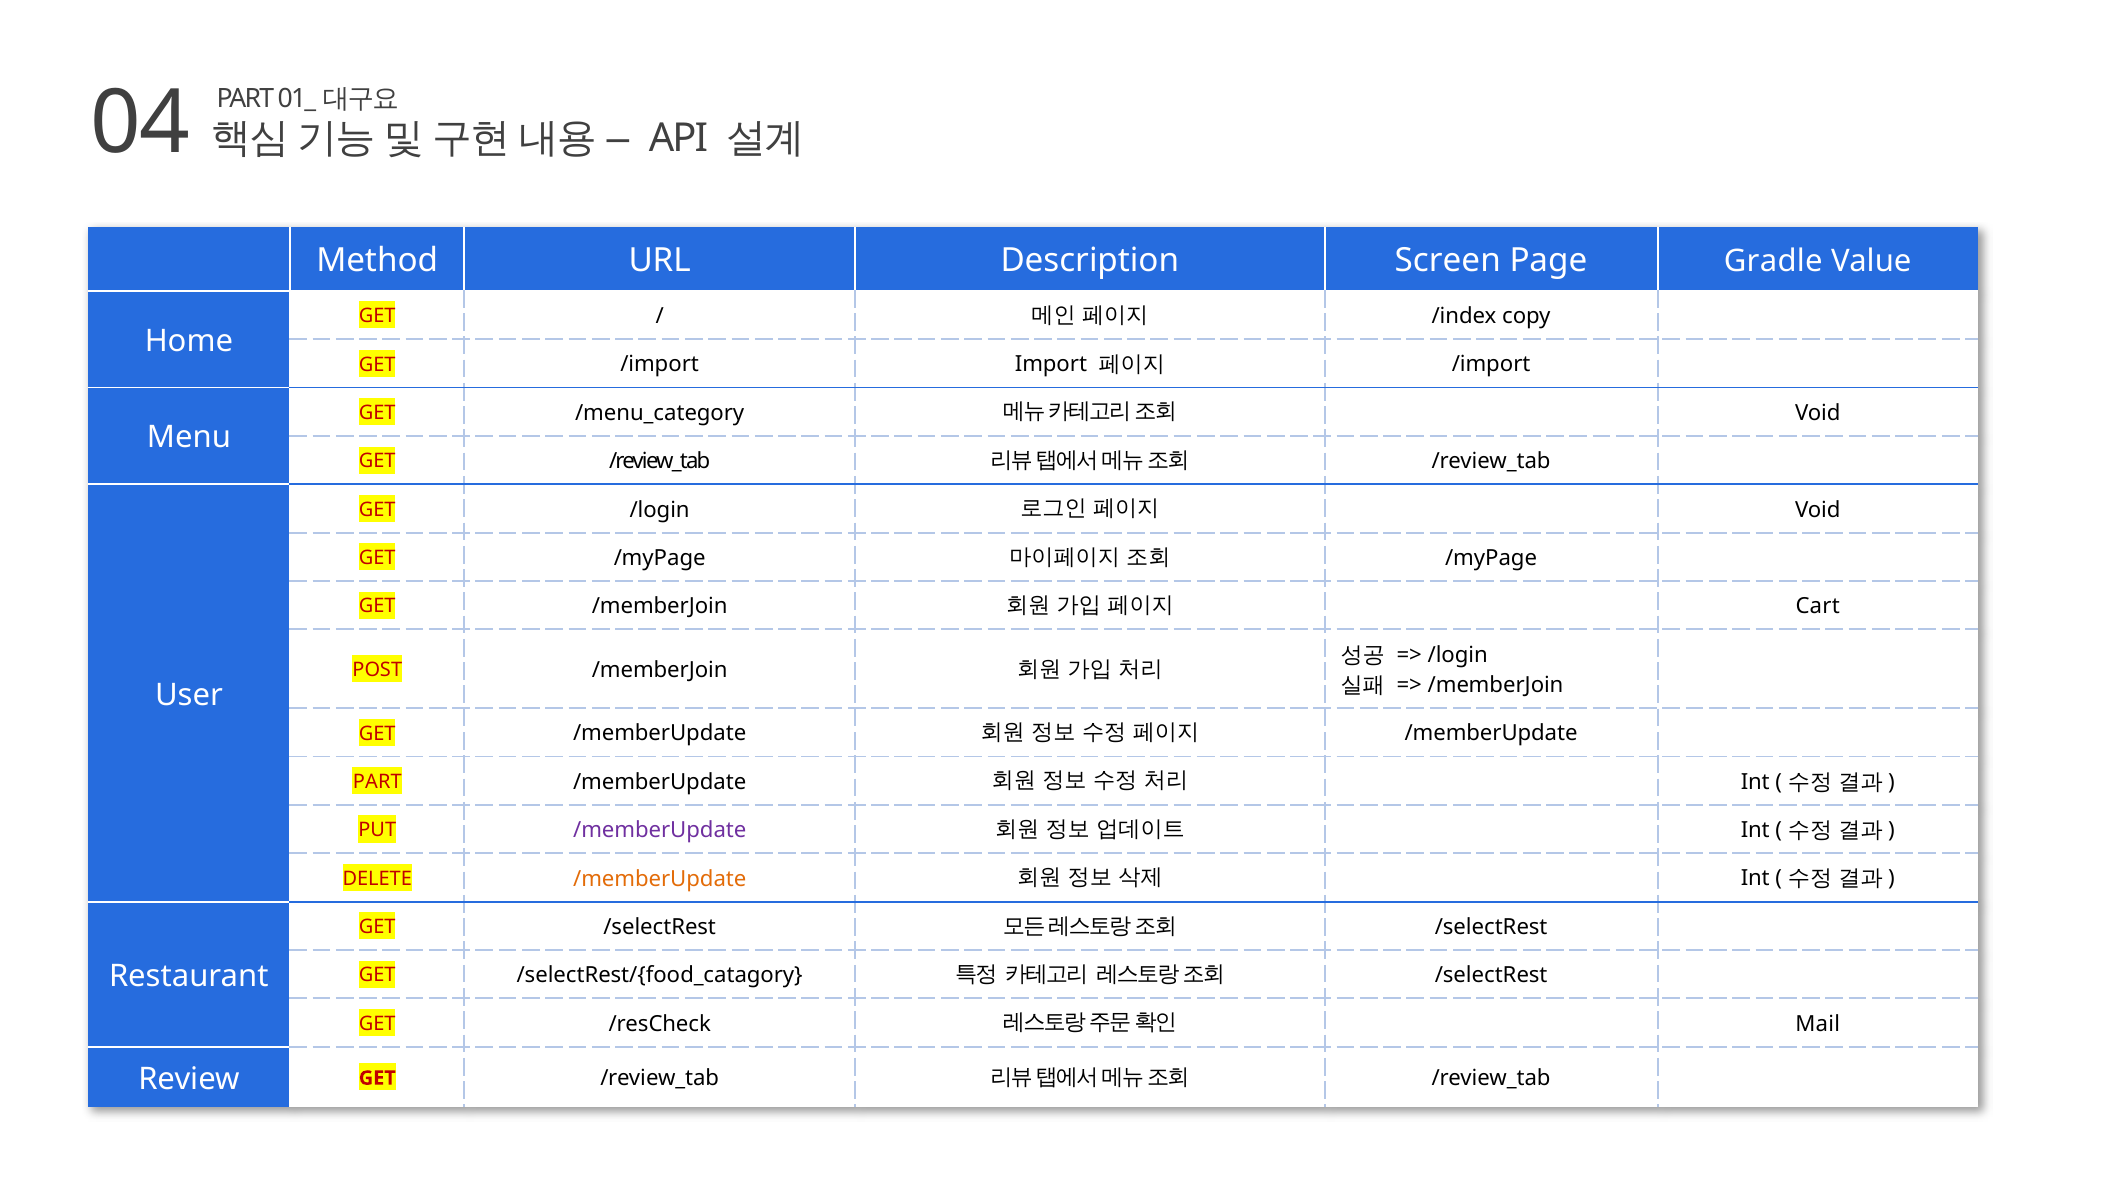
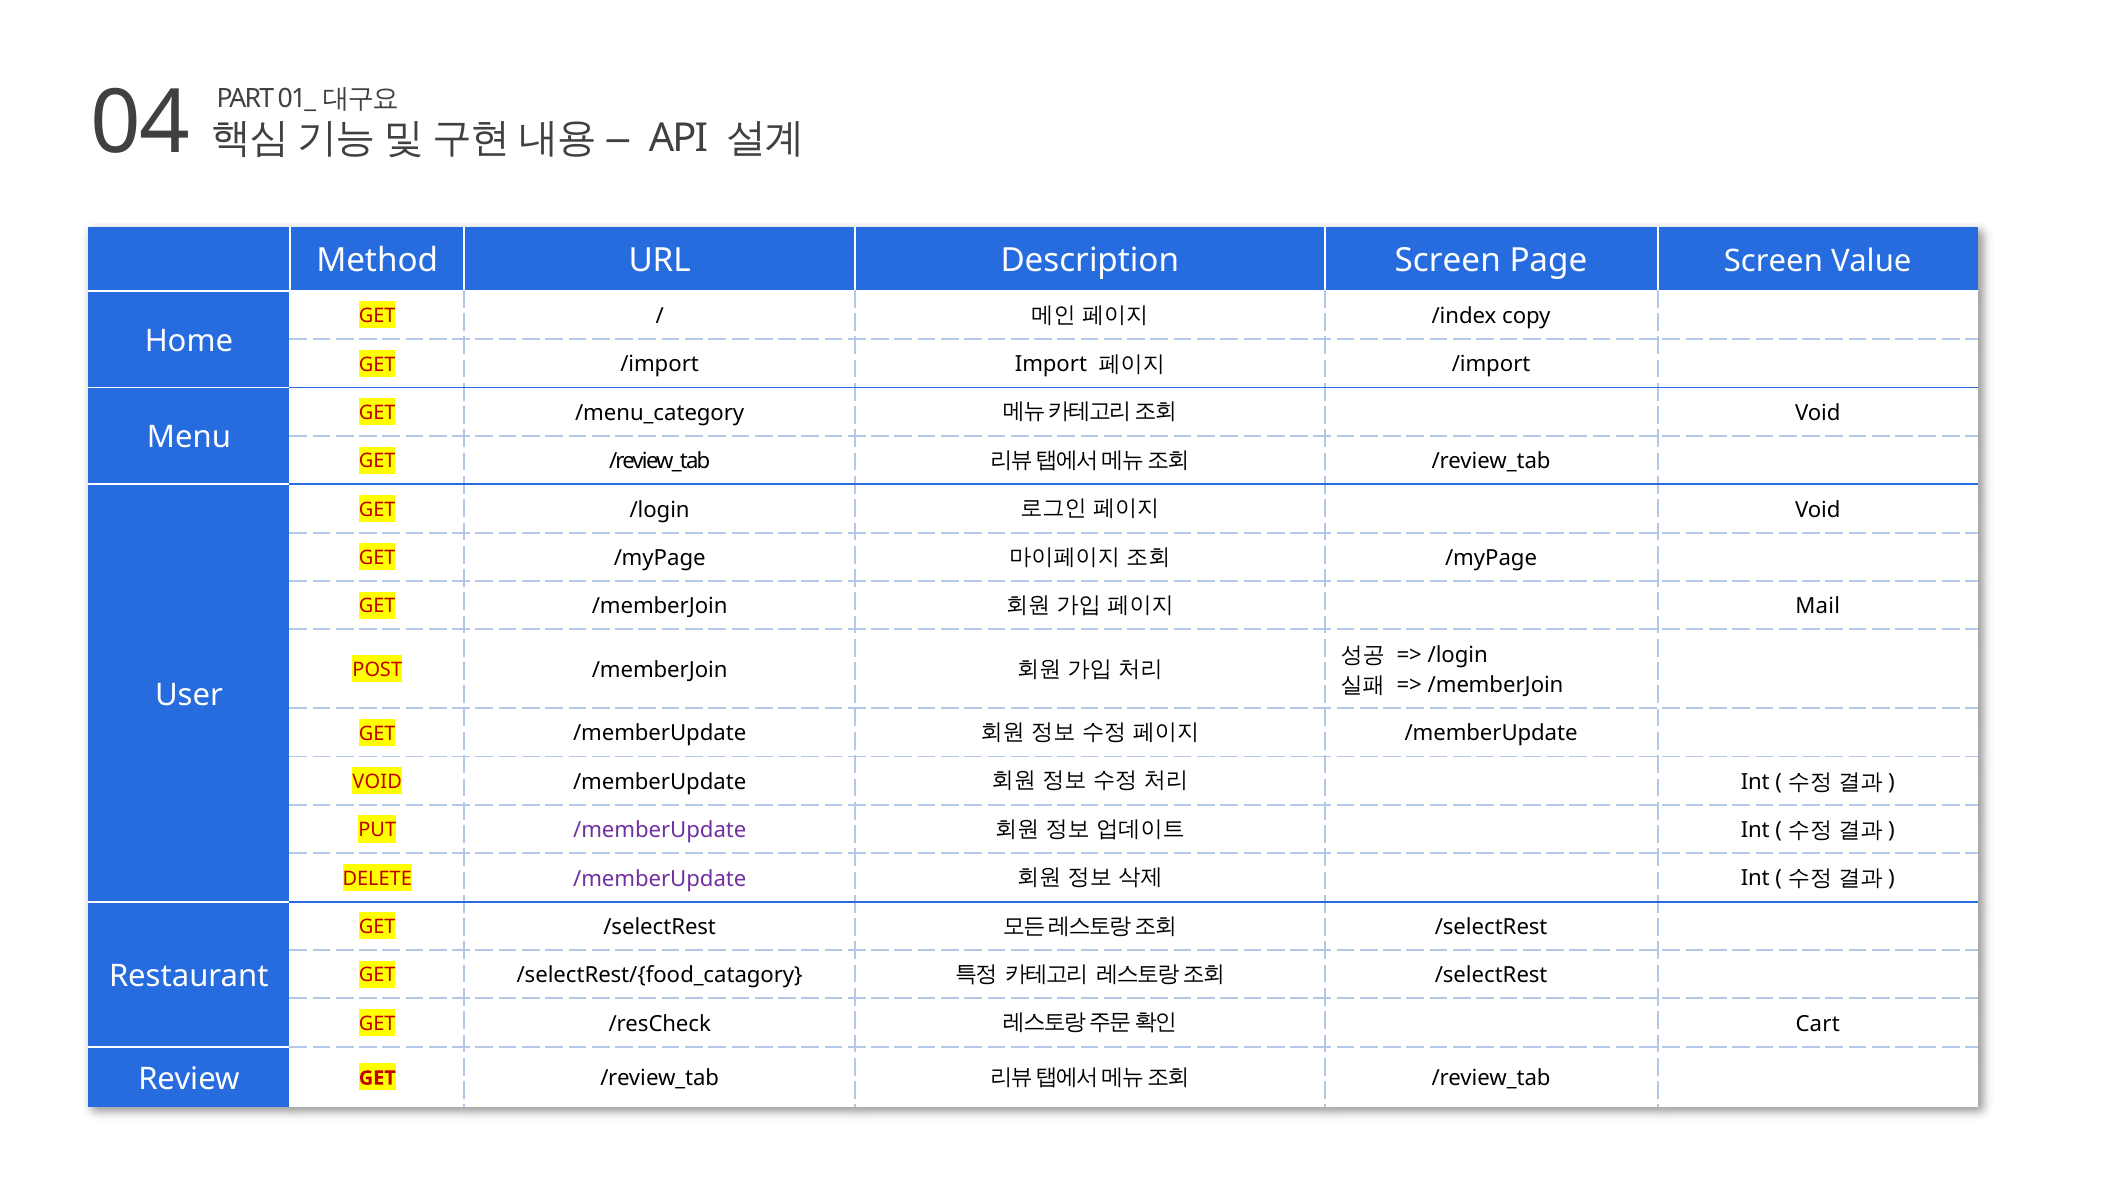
Page Gradle: Gradle -> Screen (1773, 261)
Cart: Cart -> Mail (1818, 607)
PART: PART -> VOID (377, 782)
/memberUpdate colour: orange -> purple (660, 879)
Mail: Mail -> Cart (1818, 1024)
